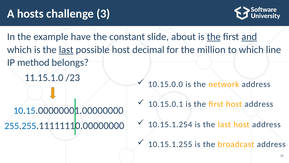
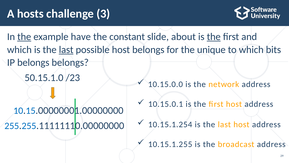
the underline: none -> present (24, 37)
and underline: present -> none (249, 37)
host decimal: decimal -> belongs (148, 50)
million: million -> unique (211, 50)
line: line -> bits (273, 50)
IP method: method -> belongs (33, 62)
11.15.1.0: 11.15.1.0 -> 50.15.1.0 (44, 77)
